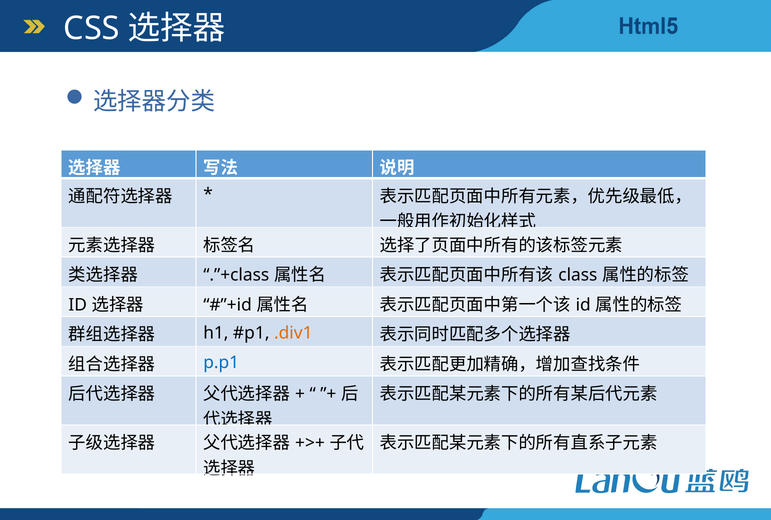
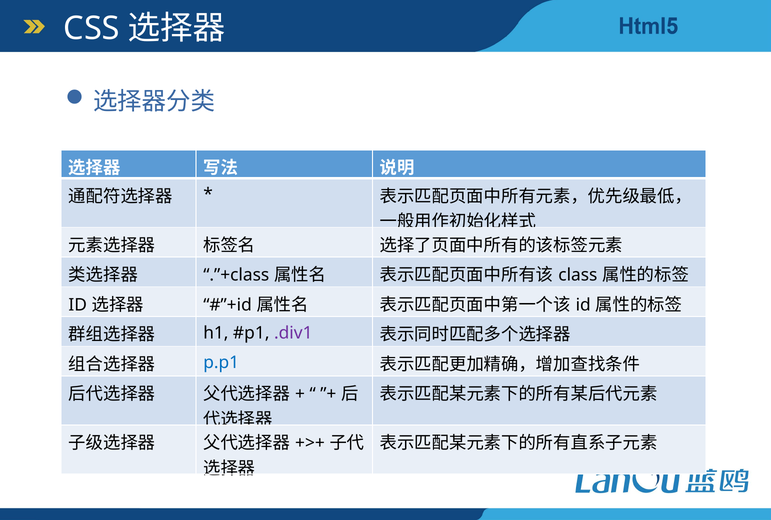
.div1 colour: orange -> purple (293, 333)
